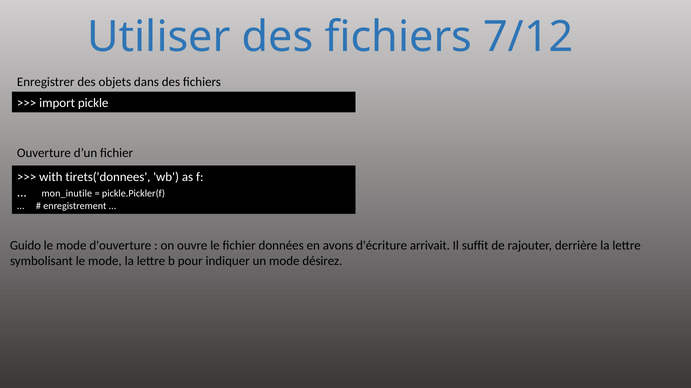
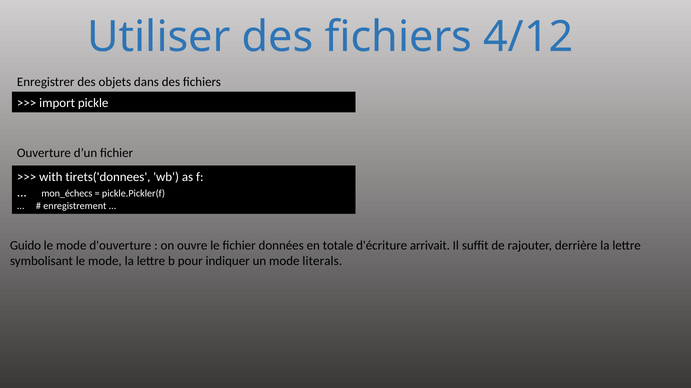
7/12: 7/12 -> 4/12 (528, 37)
mon_inutile: mon_inutile -> mon_échecs (67, 194)
avons: avons -> totale (338, 246)
désirez: désirez -> literals (322, 262)
